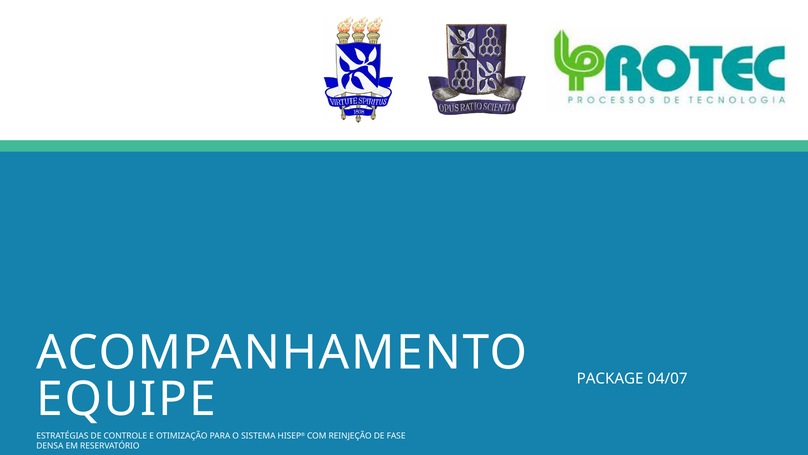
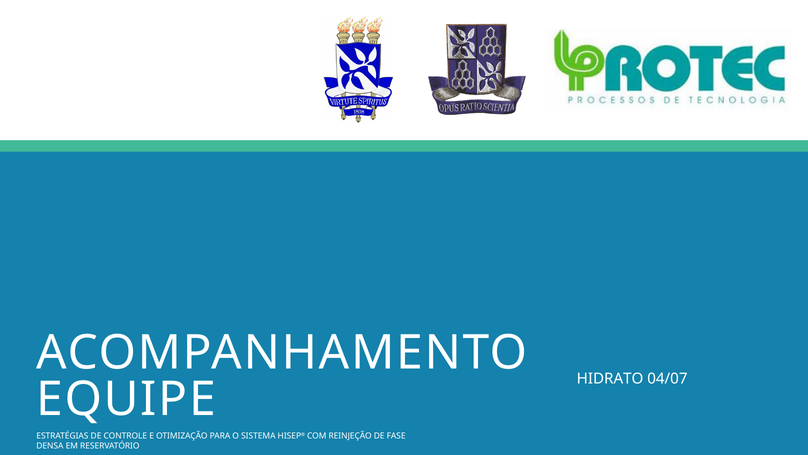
PACKAGE: PACKAGE -> HIDRATO (610, 378)
